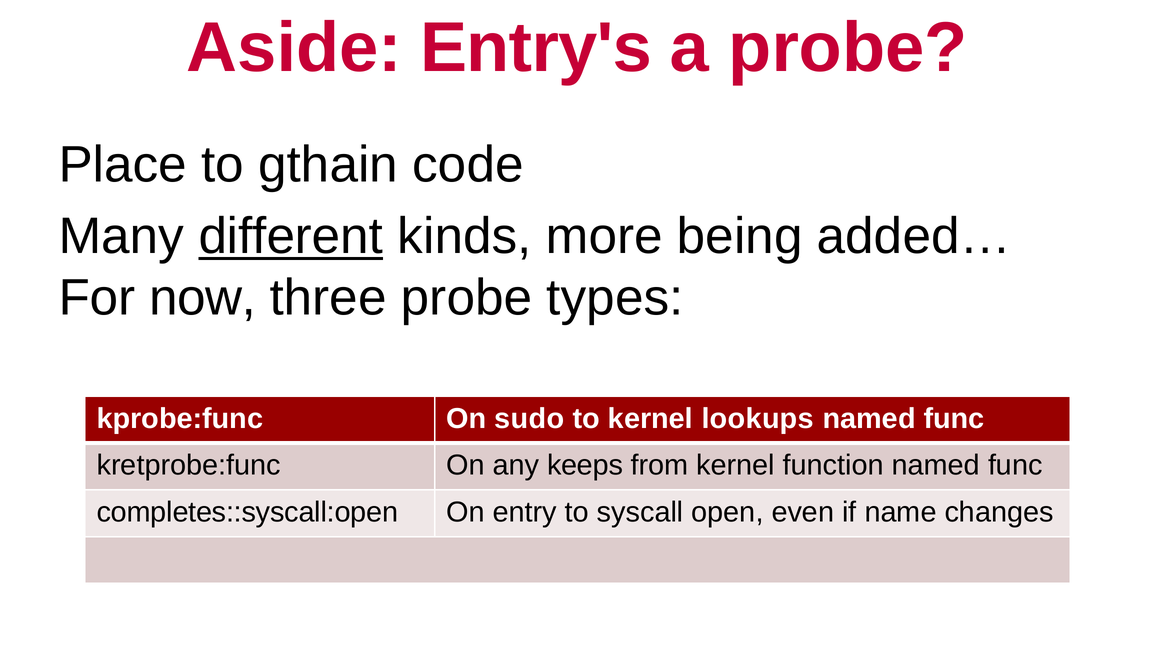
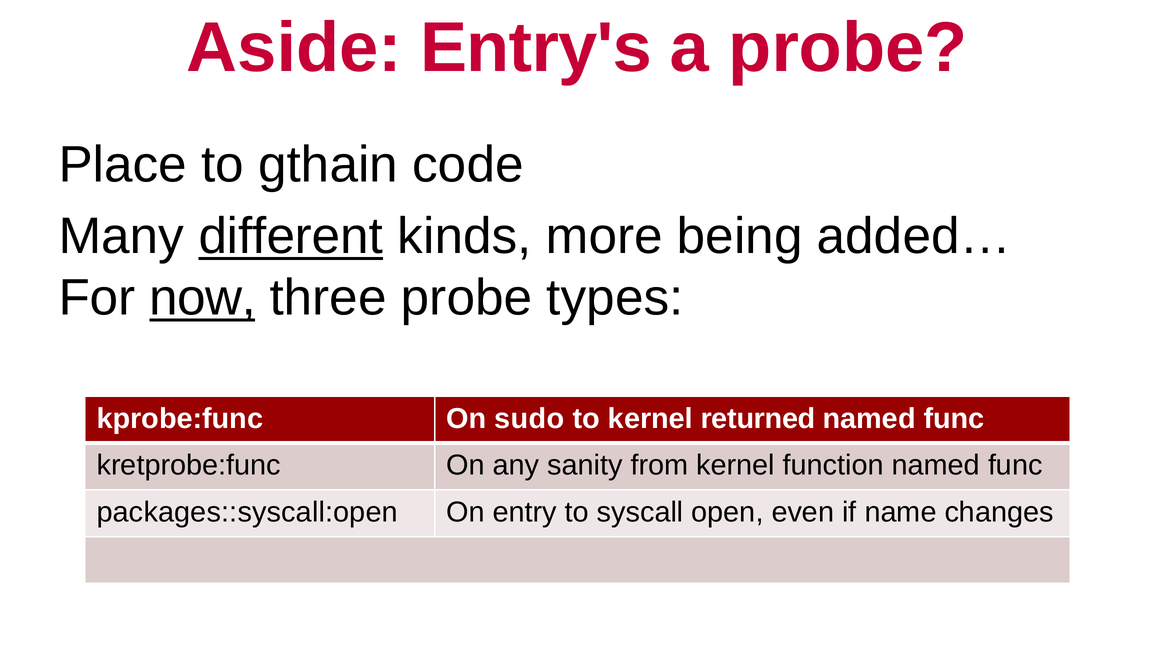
now underline: none -> present (203, 298)
lookups: lookups -> returned (758, 419)
keeps: keeps -> sanity (585, 466)
completes::syscall:open: completes::syscall:open -> packages::syscall:open (247, 513)
